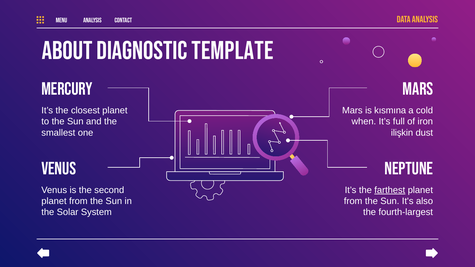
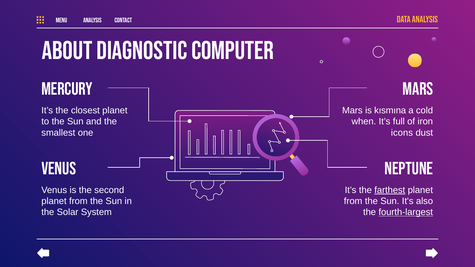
TEMPLATE: TEMPLATE -> COMPUTER (233, 51)
ilişkin: ilişkin -> icons (402, 133)
fourth-largest underline: none -> present (406, 212)
